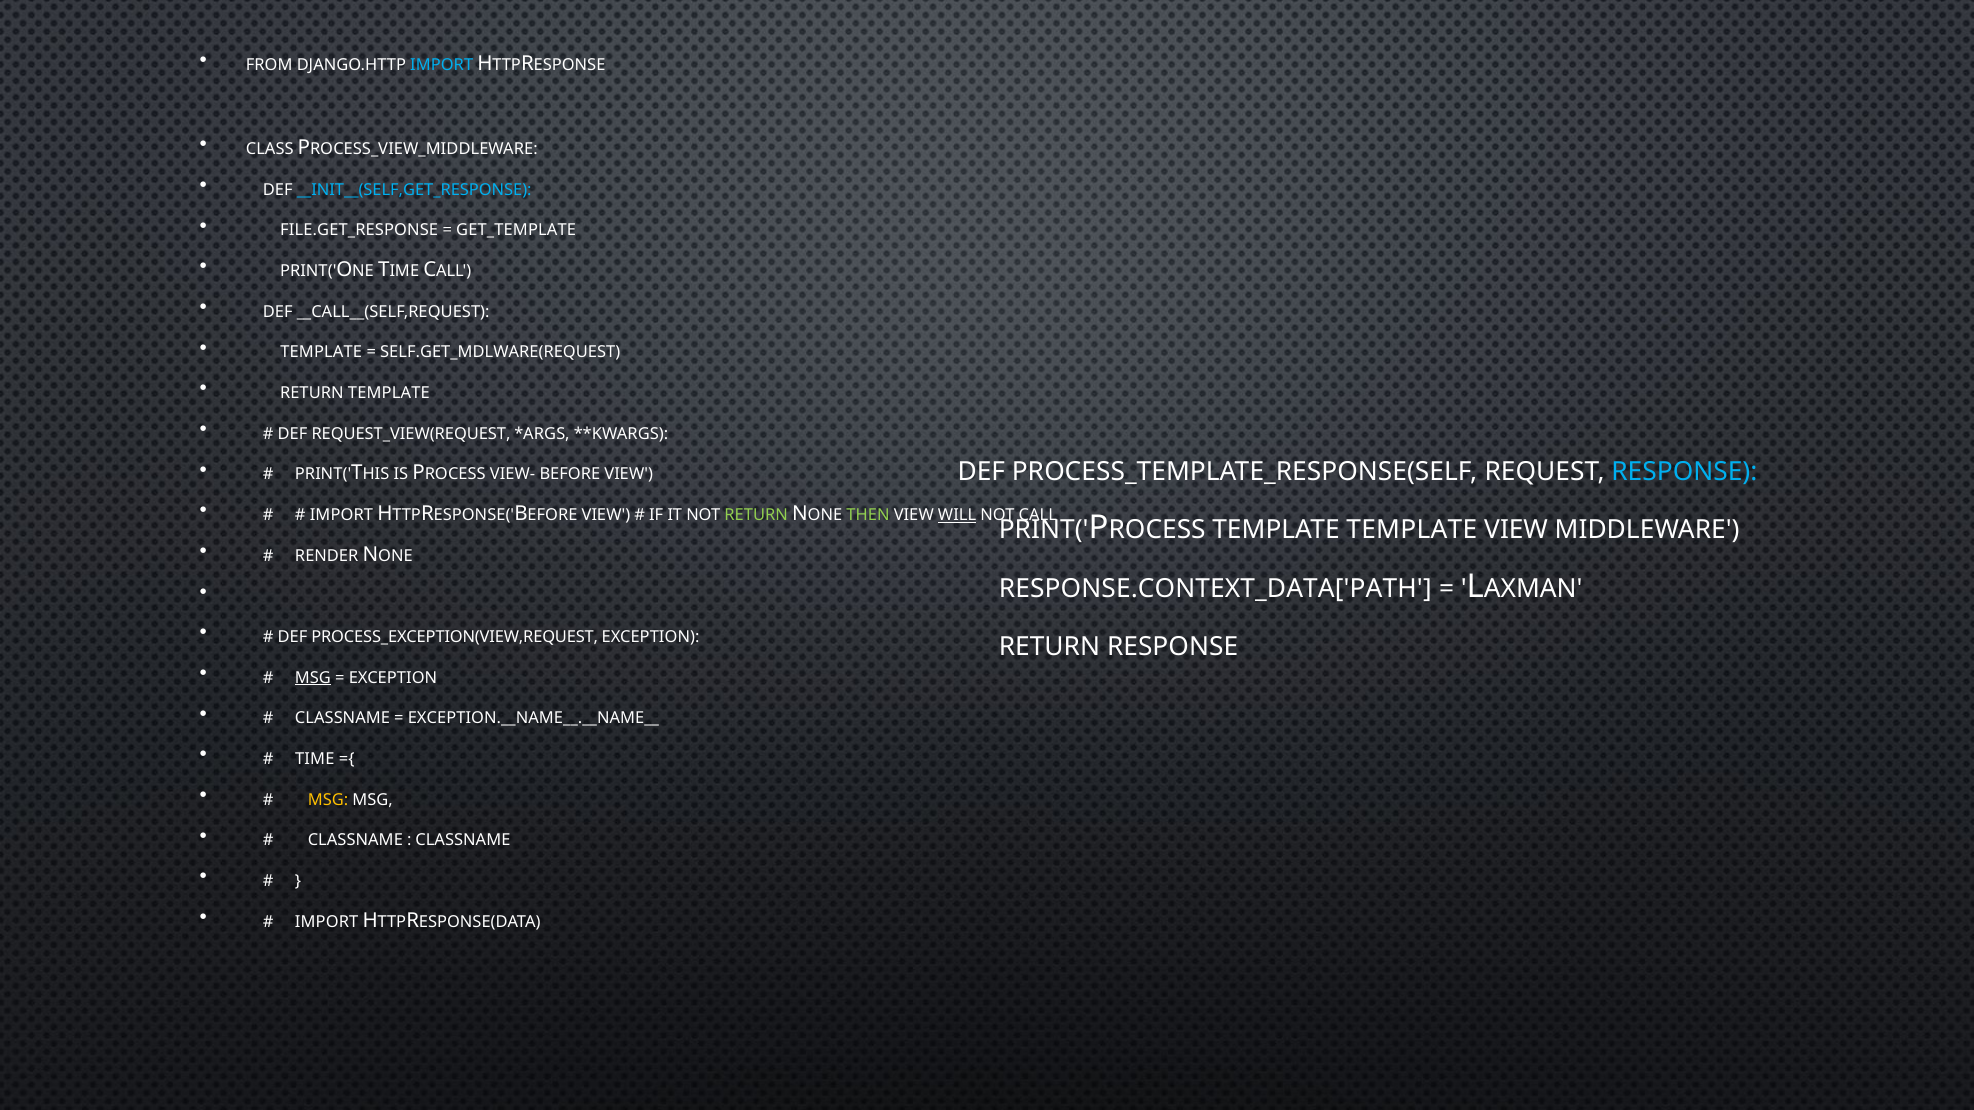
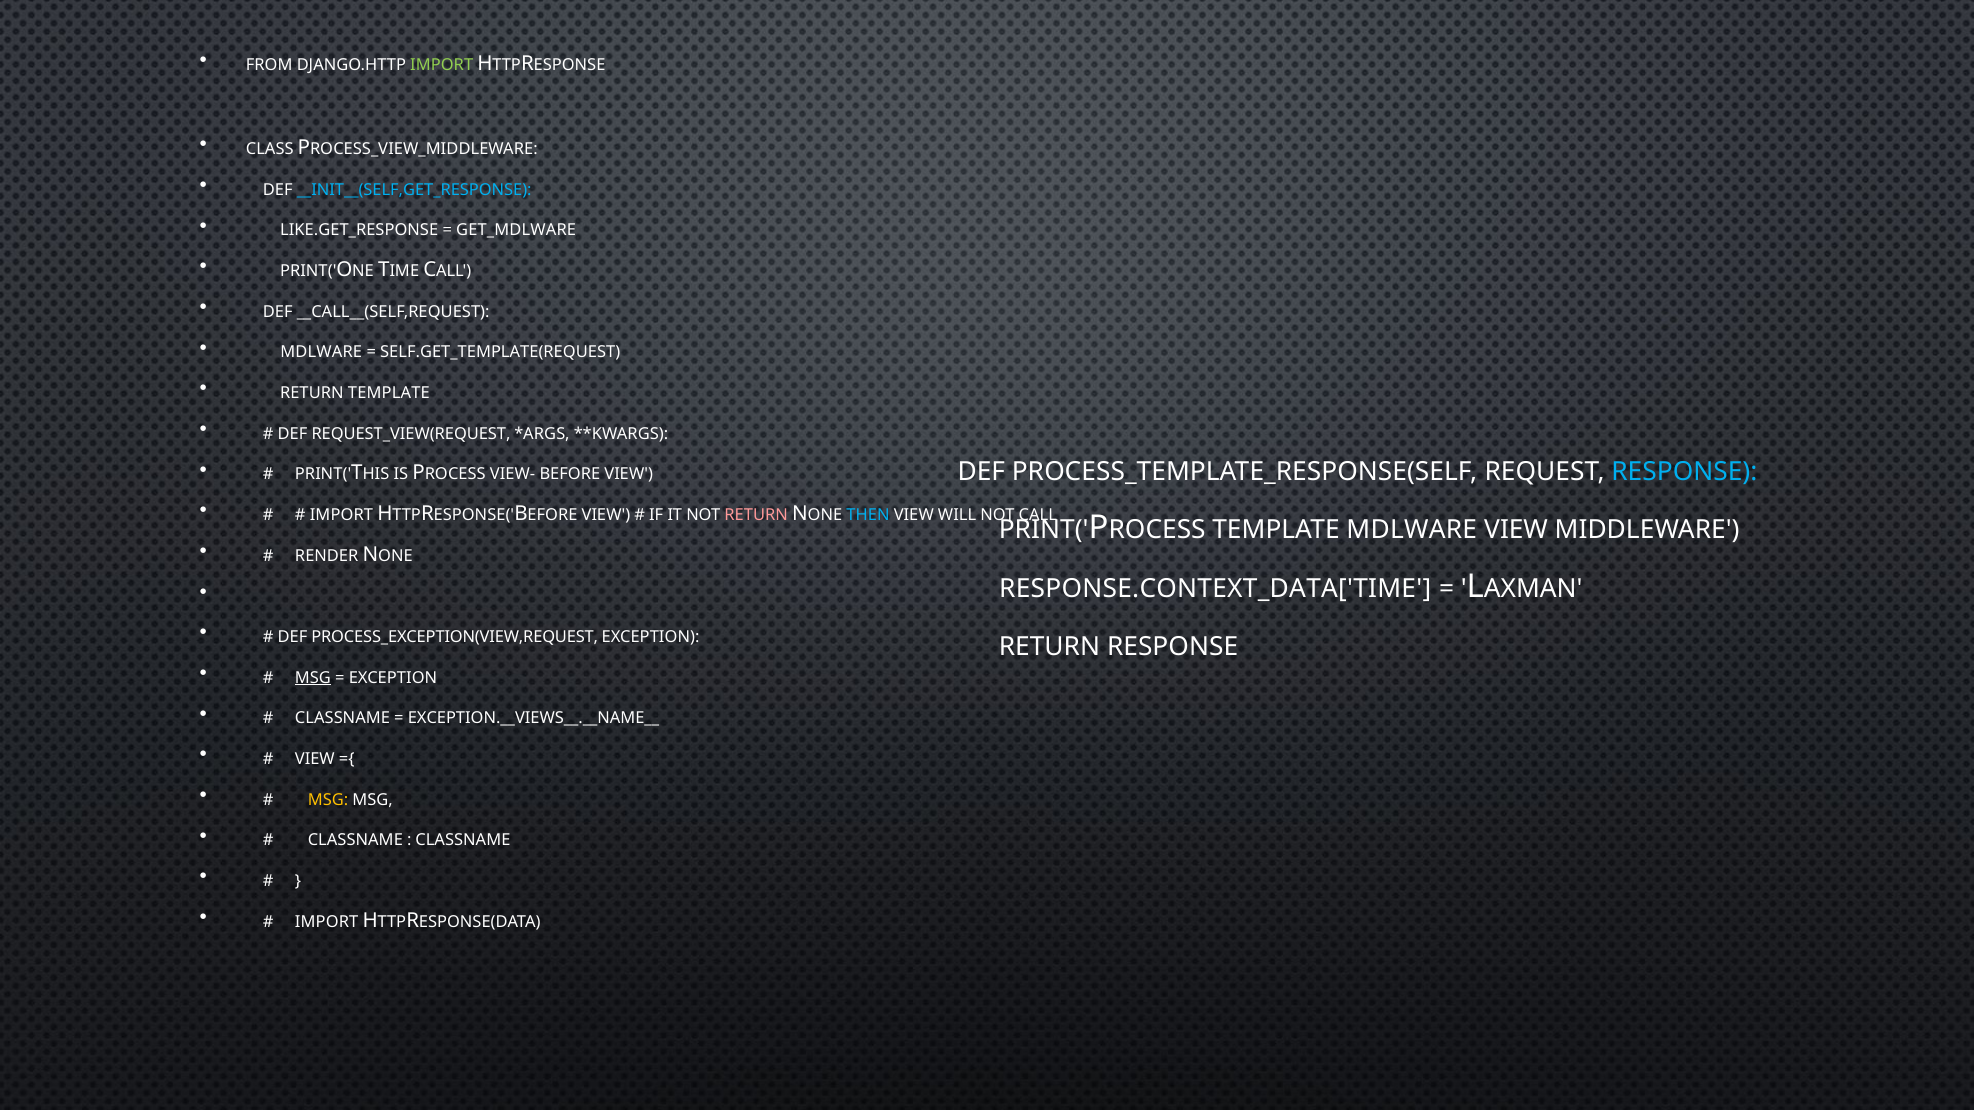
IMPORT colour: light blue -> light green (442, 65)
FILE.GET_RESPONSE: FILE.GET_RESPONSE -> LIKE.GET_RESPONSE (359, 230)
GET_TEMPLATE: GET_TEMPLATE -> GET_MDLWARE (516, 230)
TEMPLATE: TEMPLATE -> MDLWARE (321, 352)
SELF.GET_MDLWARE(REQUEST: SELF.GET_MDLWARE(REQUEST -> SELF.GET_TEMPLATE(REQUEST (500, 352)
RETURN colour: light green -> pink (756, 515)
THEN colour: light green -> light blue (868, 515)
WILL underline: present -> none (957, 515)
TEMPLATE TEMPLATE: TEMPLATE -> MDLWARE (1412, 530)
RESPONSE.CONTEXT_DATA['PATH: RESPONSE.CONTEXT_DATA['PATH -> RESPONSE.CONTEXT_DATA['TIME (1215, 589)
EXCEPTION.__NAME__.__NAME__: EXCEPTION.__NAME__.__NAME__ -> EXCEPTION.__VIEWS__.__NAME__ (533, 719)
TIME: TIME -> VIEW (315, 759)
